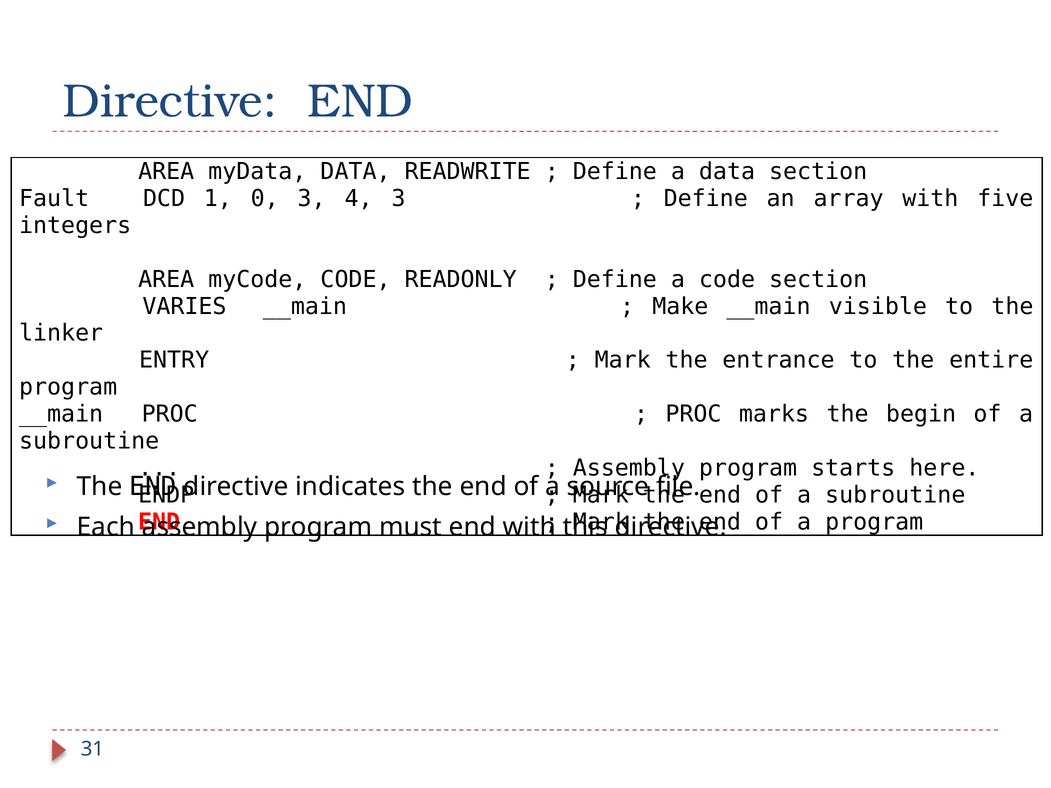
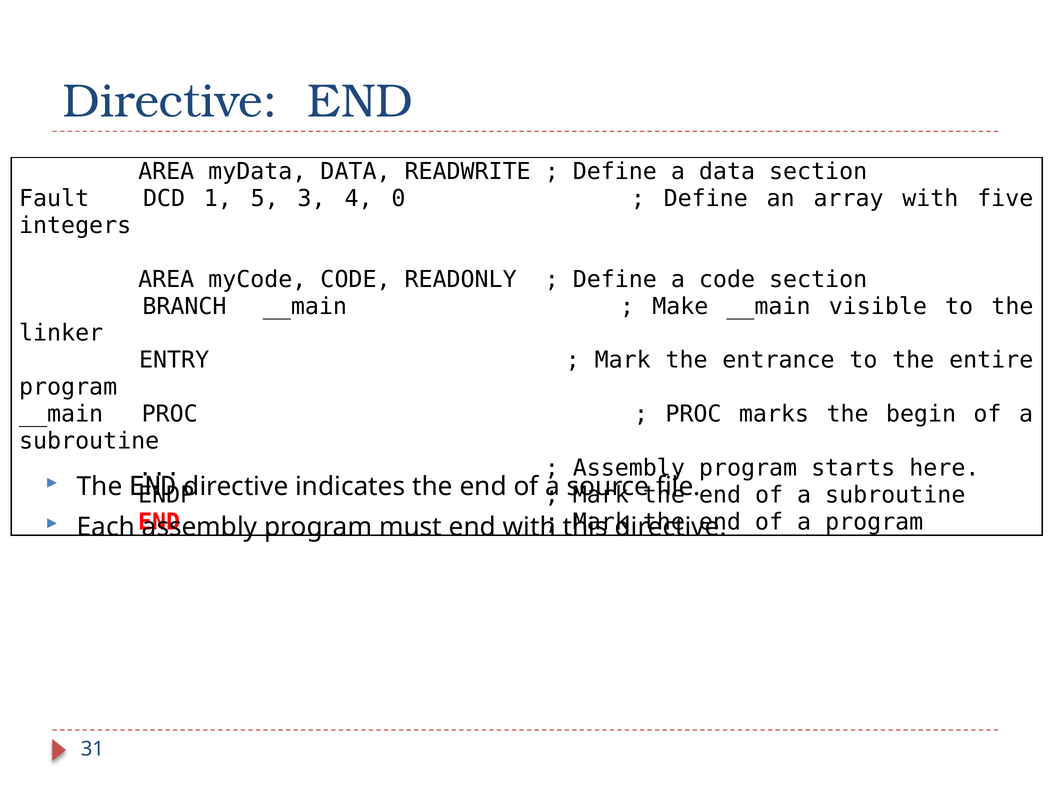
0: 0 -> 5 (265, 198)
4 3: 3 -> 0 (398, 198)
VARIES: VARIES -> BRANCH (184, 306)
